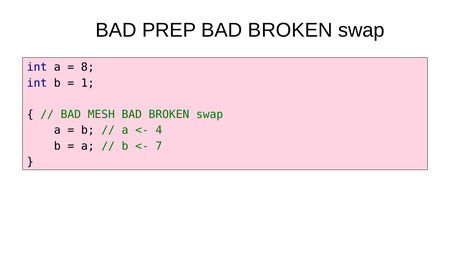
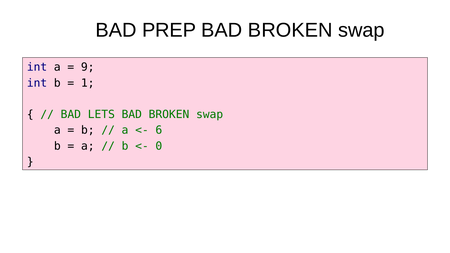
8: 8 -> 9 (88, 67)
MESH: MESH -> LETS (101, 115)
4: 4 -> 6 (159, 130)
7: 7 -> 0 (159, 146)
